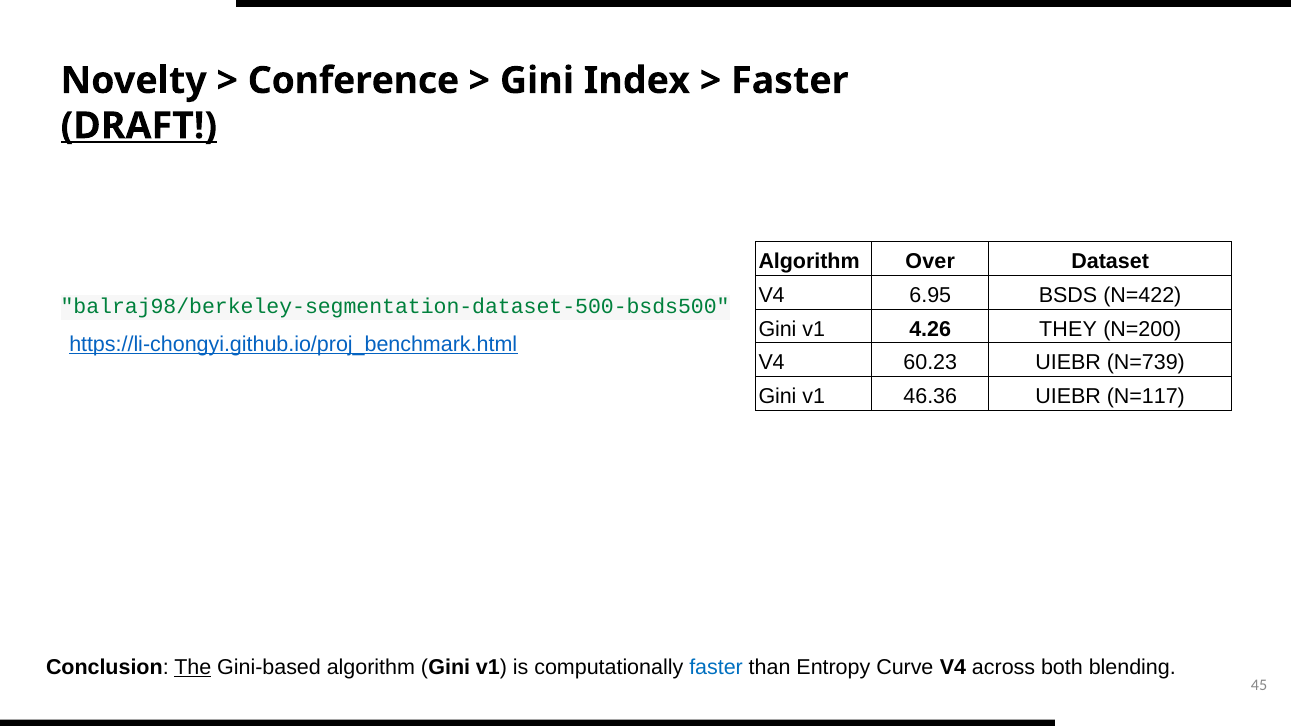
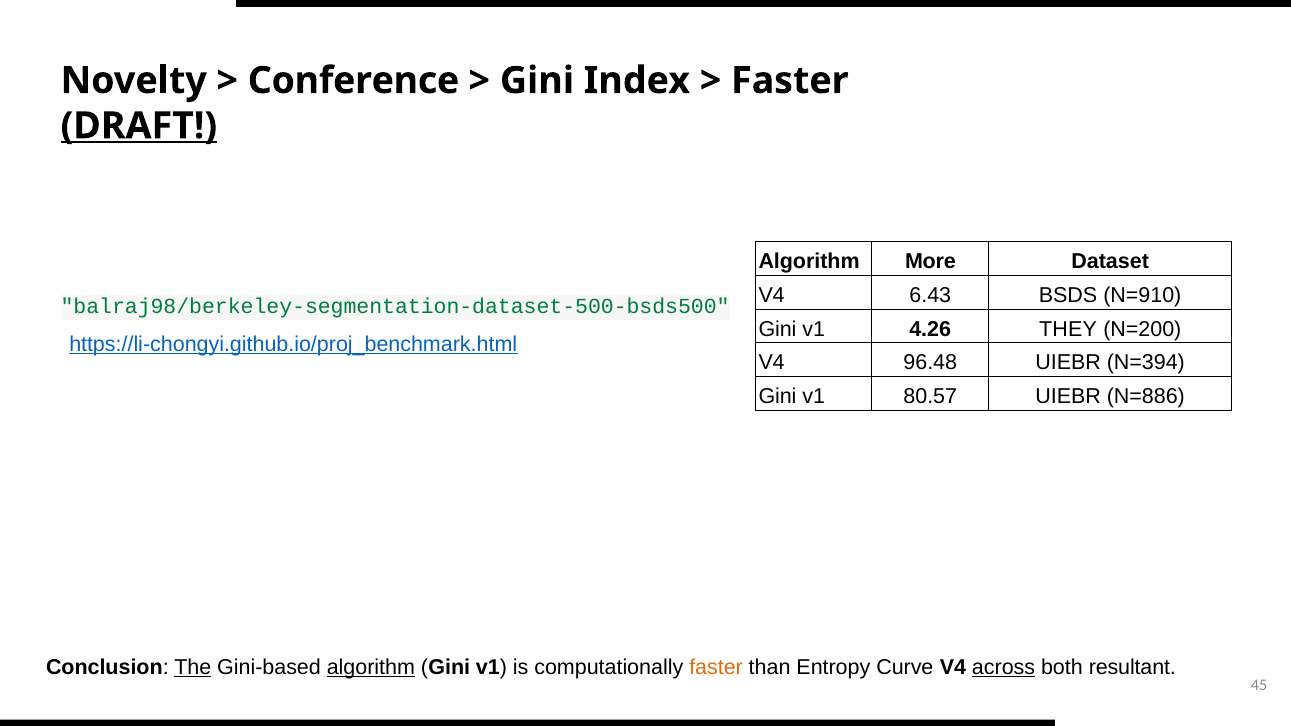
Over: Over -> More (930, 262)
6.95: 6.95 -> 6.43 (930, 295)
N=422: N=422 -> N=910 (1142, 295)
60.23: 60.23 -> 96.48 (930, 363)
N=739: N=739 -> N=394 (1146, 363)
46.36: 46.36 -> 80.57 (930, 396)
N=117: N=117 -> N=886 (1146, 396)
algorithm underline: none -> present (371, 667)
faster colour: blue -> orange (716, 667)
across underline: none -> present (1004, 667)
blending: blending -> resultant (1132, 667)
